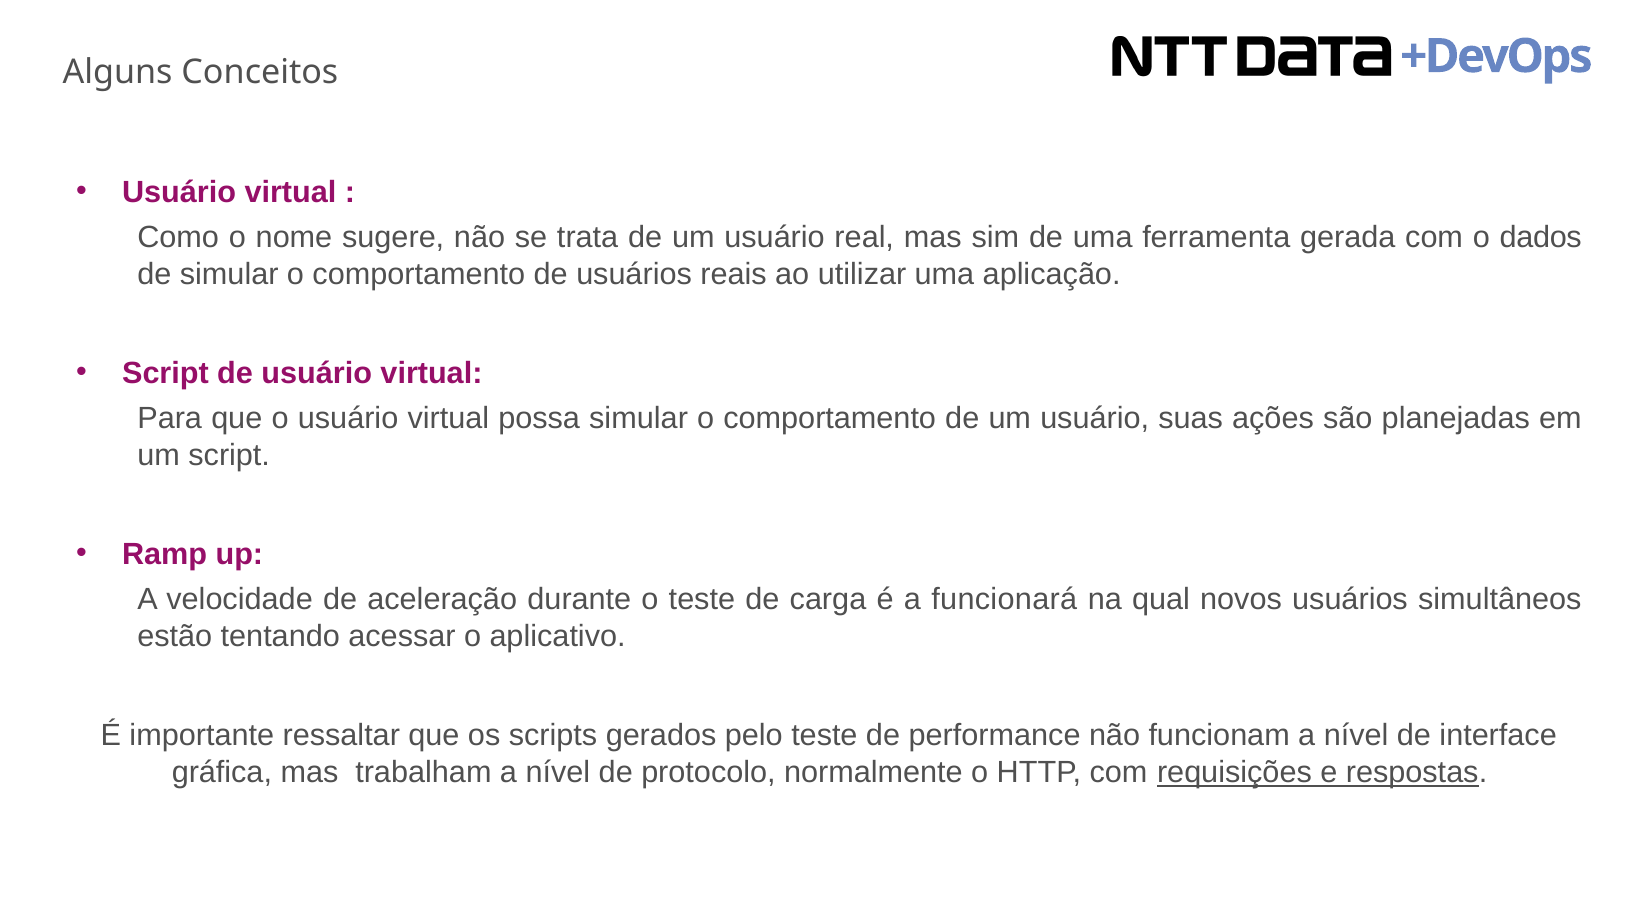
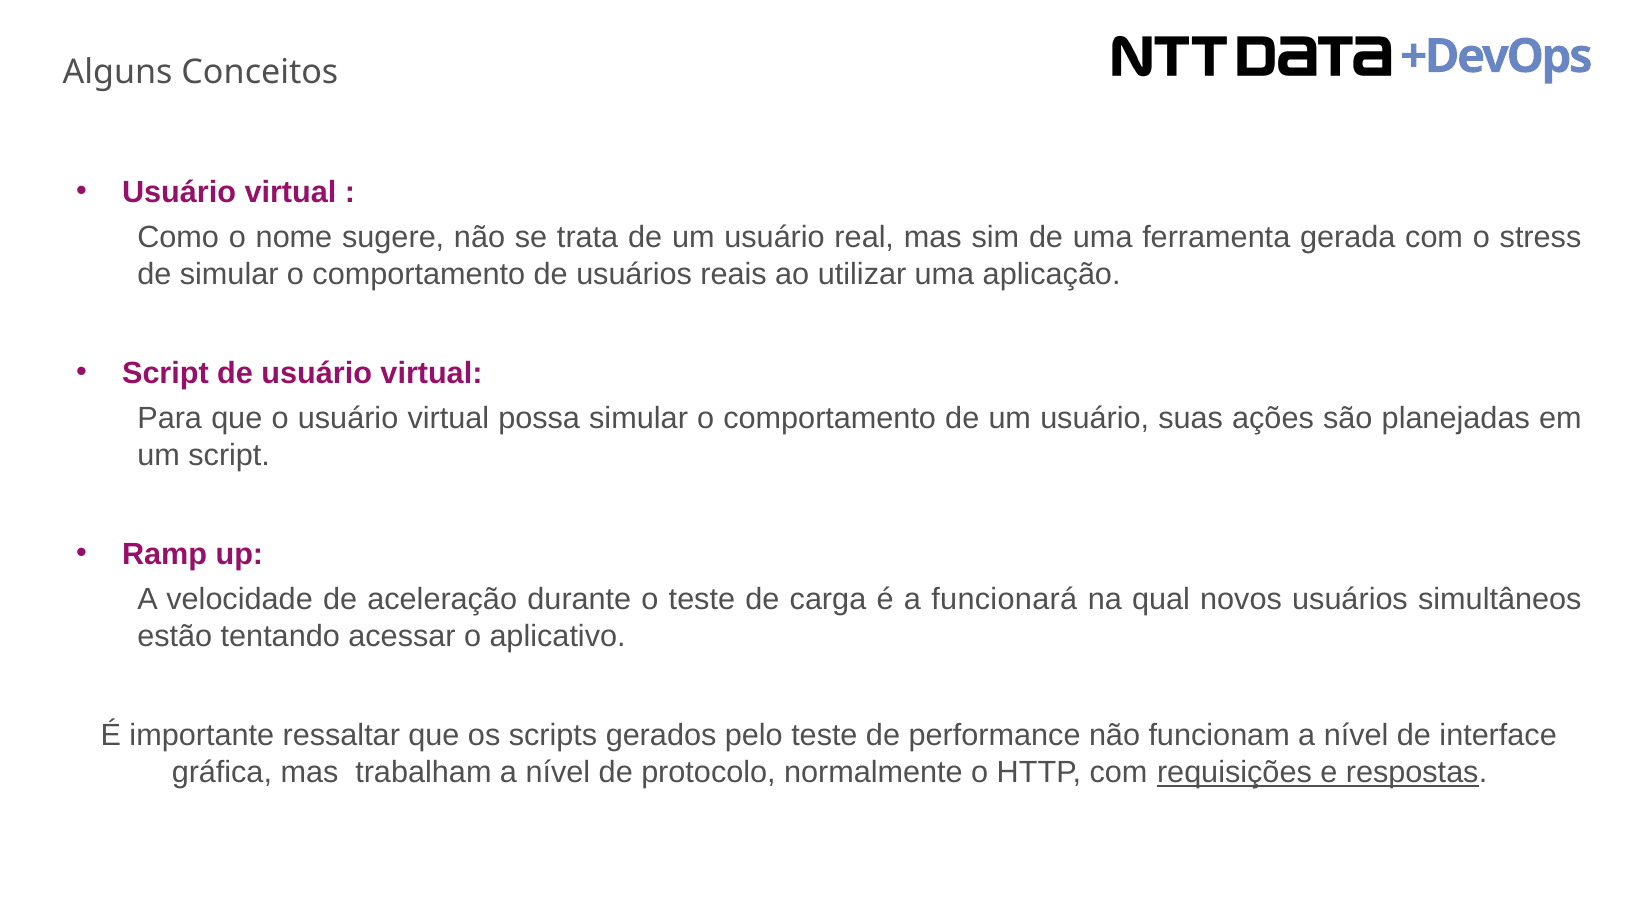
dados: dados -> stress (1541, 238)
